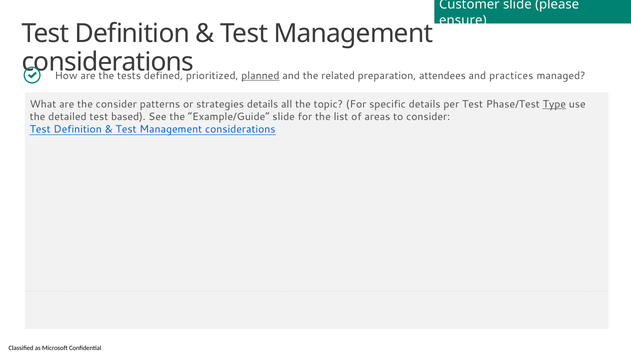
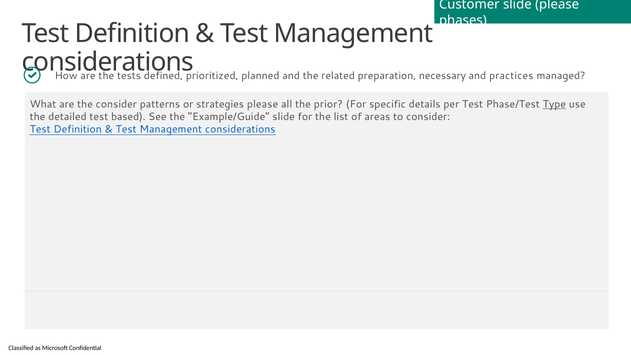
ensure: ensure -> phases (463, 20)
planned underline: present -> none (260, 76)
attendees: attendees -> necessary (442, 76)
strategies details: details -> please (263, 104)
topic: topic -> prior (328, 104)
